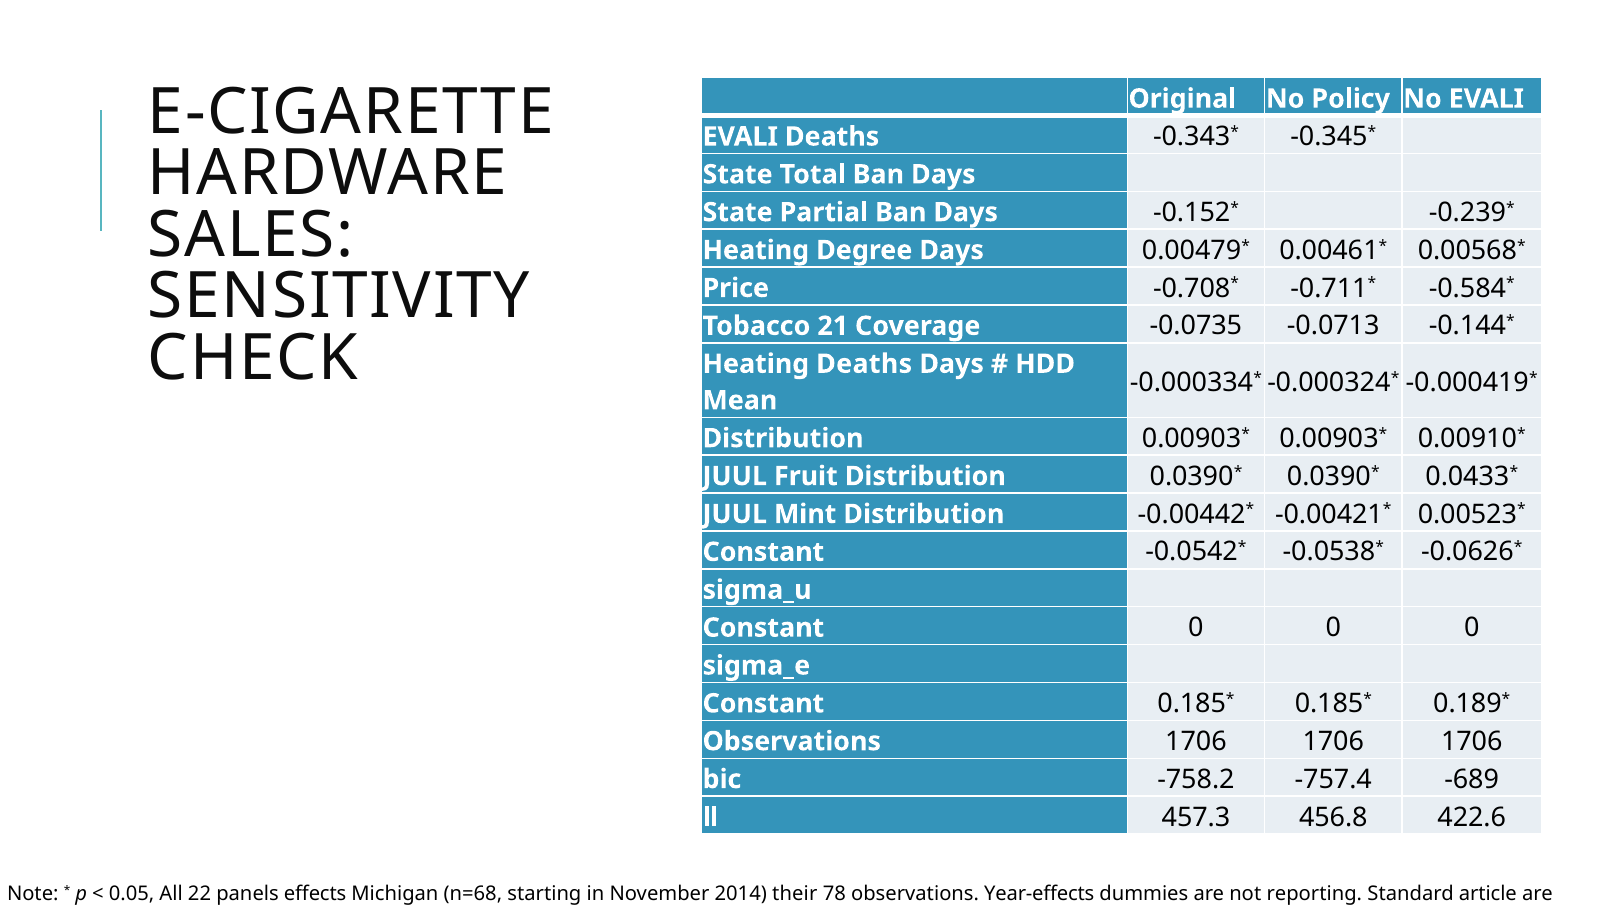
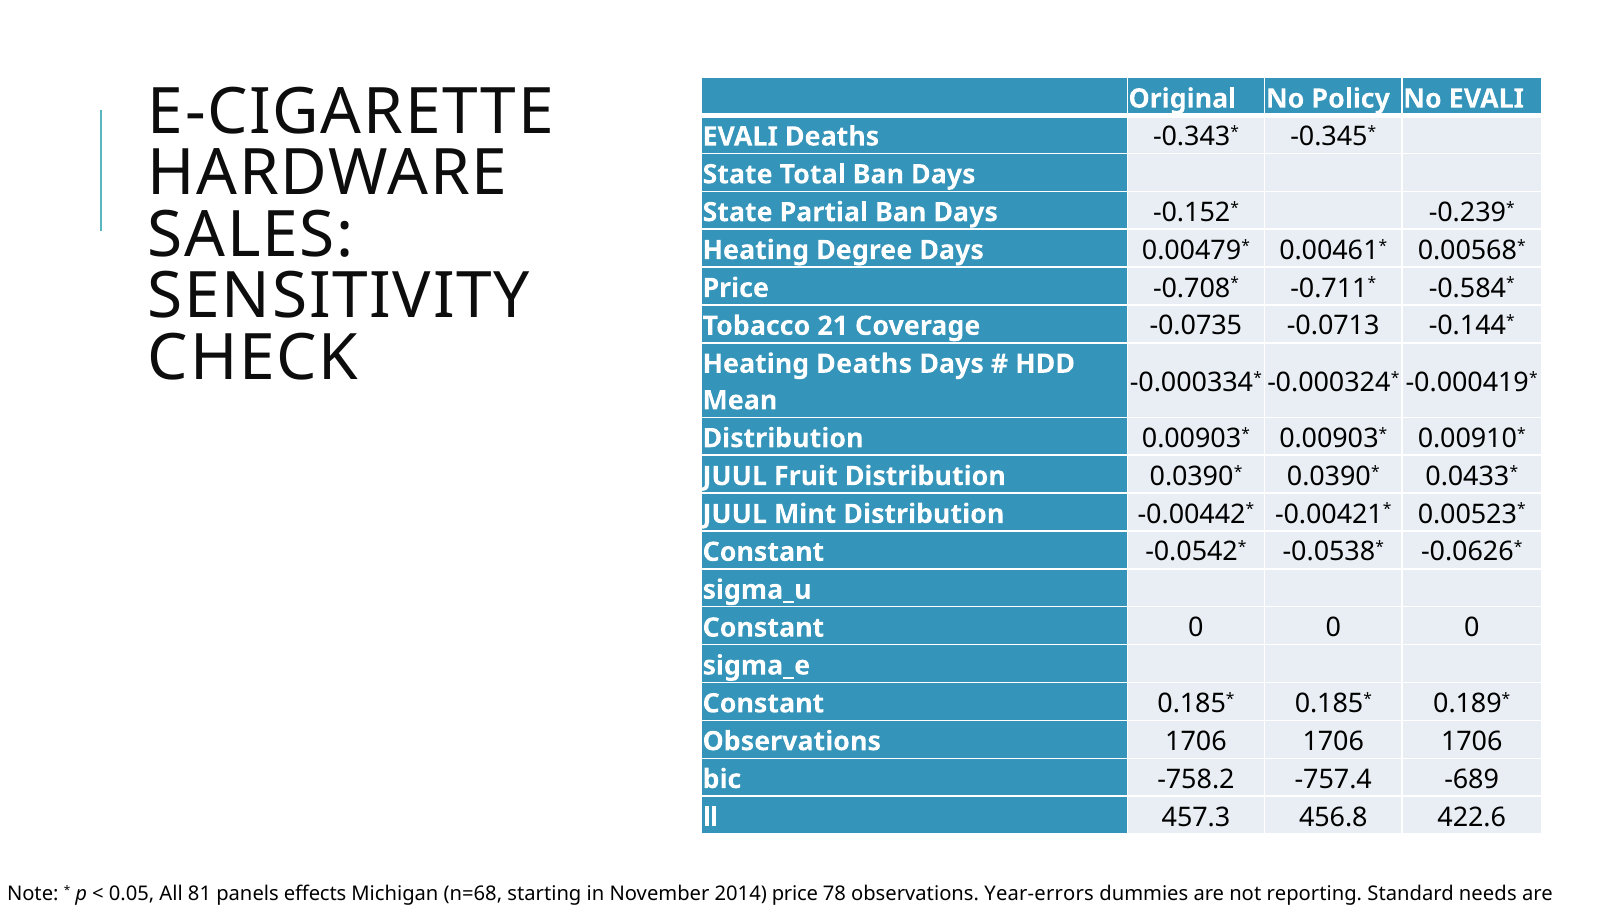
22: 22 -> 81 (199, 894)
2014 their: their -> price (795, 894)
Year-effects: Year-effects -> Year-errors (1039, 894)
article: article -> needs (1488, 894)
